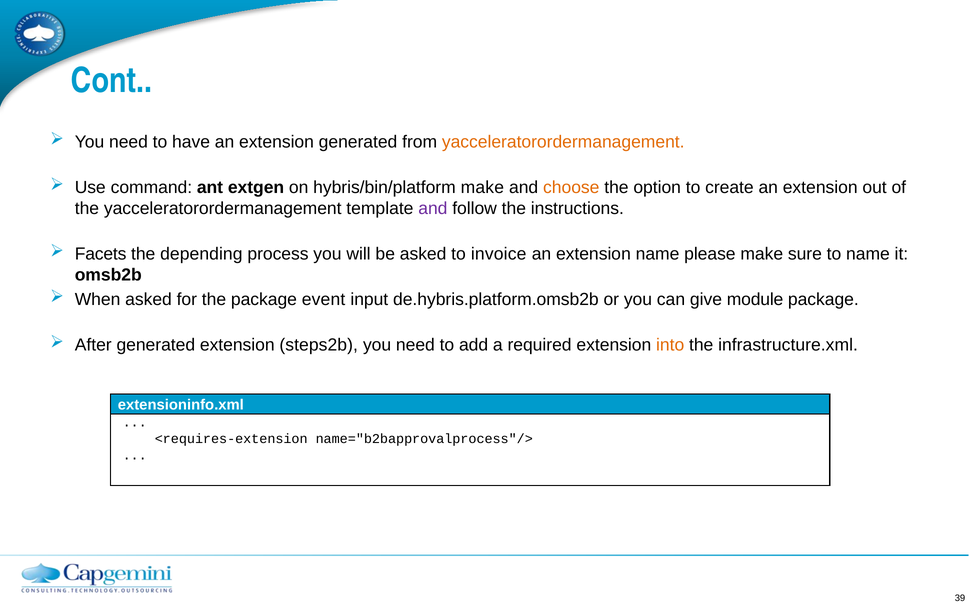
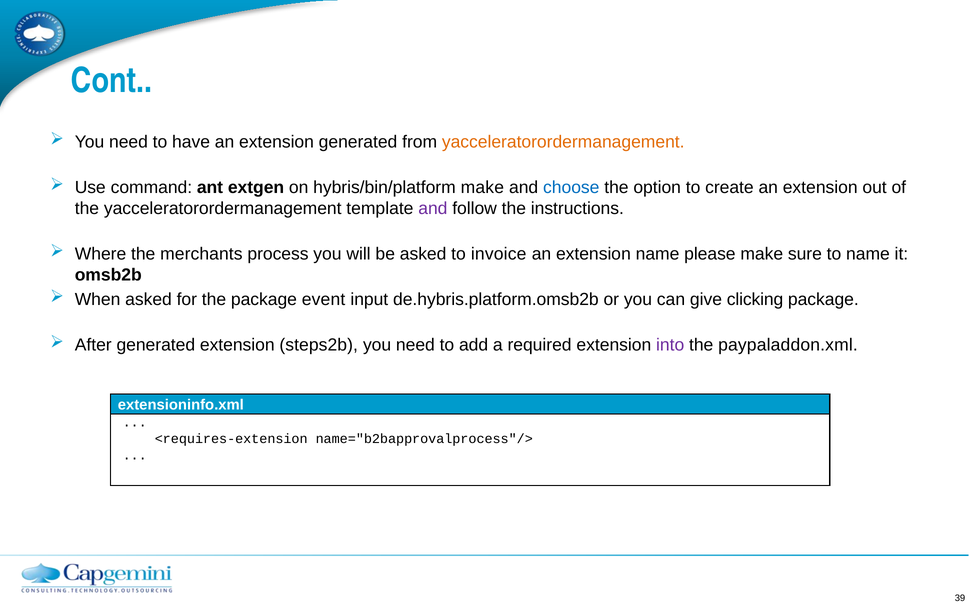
choose colour: orange -> blue (571, 188)
Facets: Facets -> Where (101, 254)
depending: depending -> merchants (201, 254)
module: module -> clicking (755, 300)
into colour: orange -> purple (670, 345)
infrastructure.xml: infrastructure.xml -> paypaladdon.xml (788, 345)
